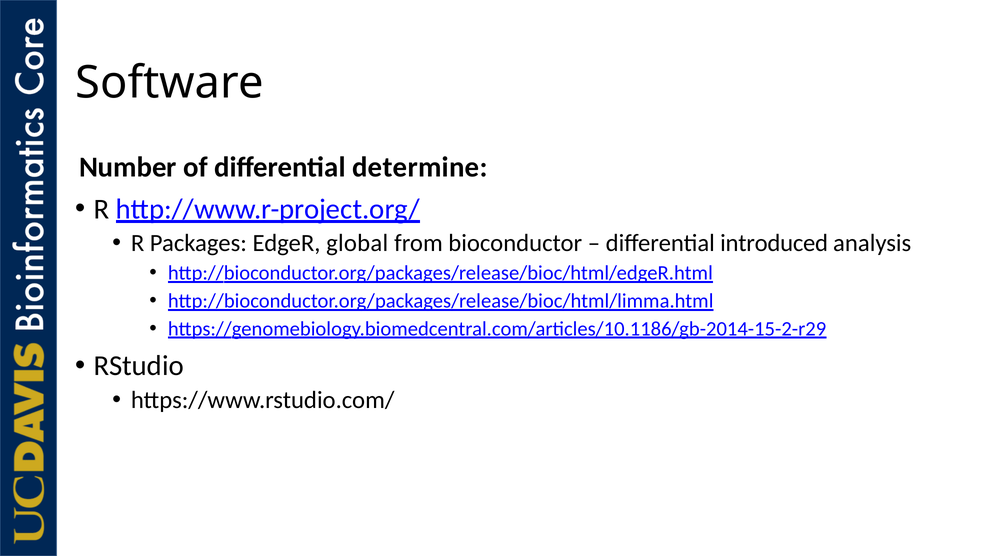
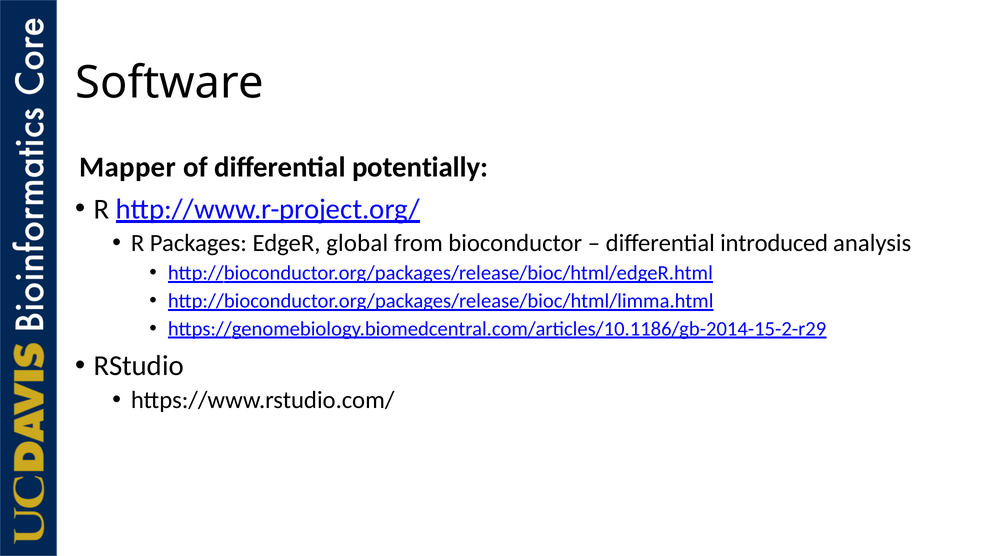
Number: Number -> Mapper (128, 167)
determine: determine -> potentially (420, 167)
